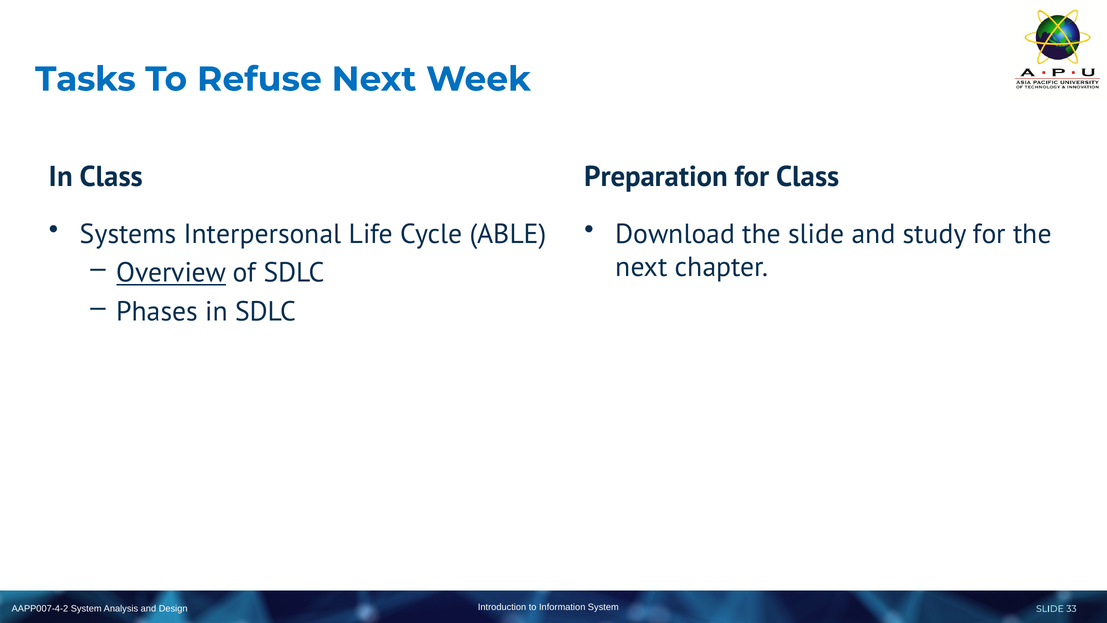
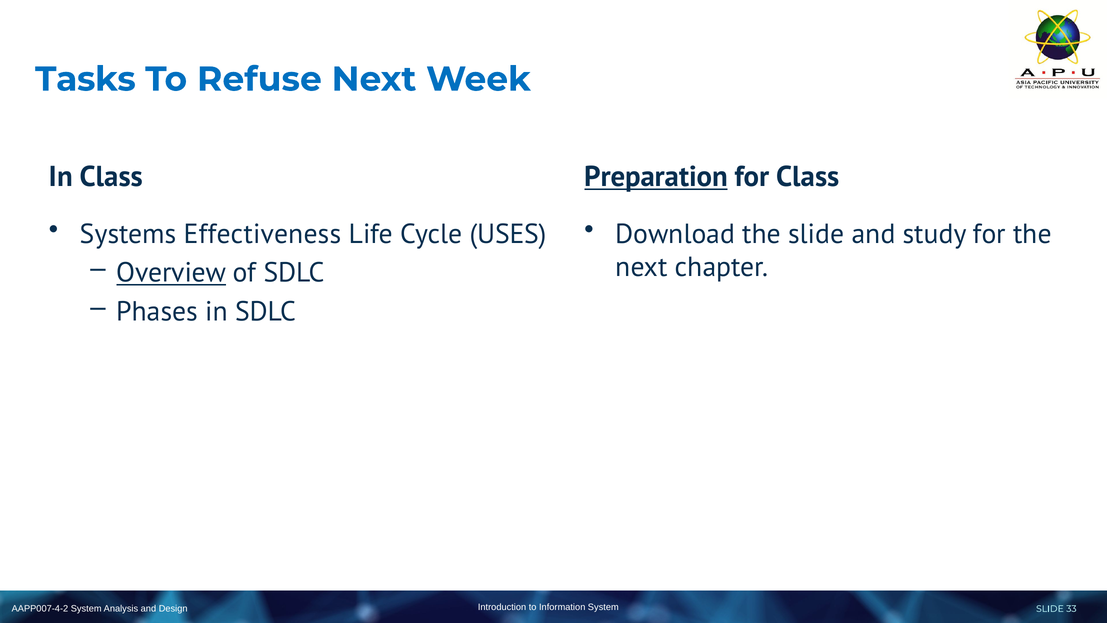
Preparation underline: none -> present (656, 177)
Interpersonal: Interpersonal -> Effectiveness (262, 234)
ABLE: ABLE -> USES (508, 234)
